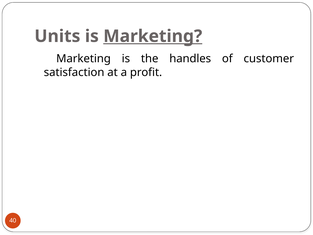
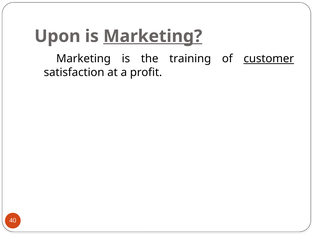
Units: Units -> Upon (57, 36)
handles: handles -> training (190, 59)
customer underline: none -> present (269, 59)
